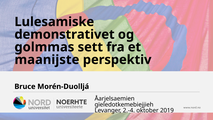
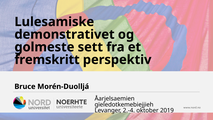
golmmas: golmmas -> golmeste (44, 47)
maanijste: maanijste -> fremskritt (47, 60)
